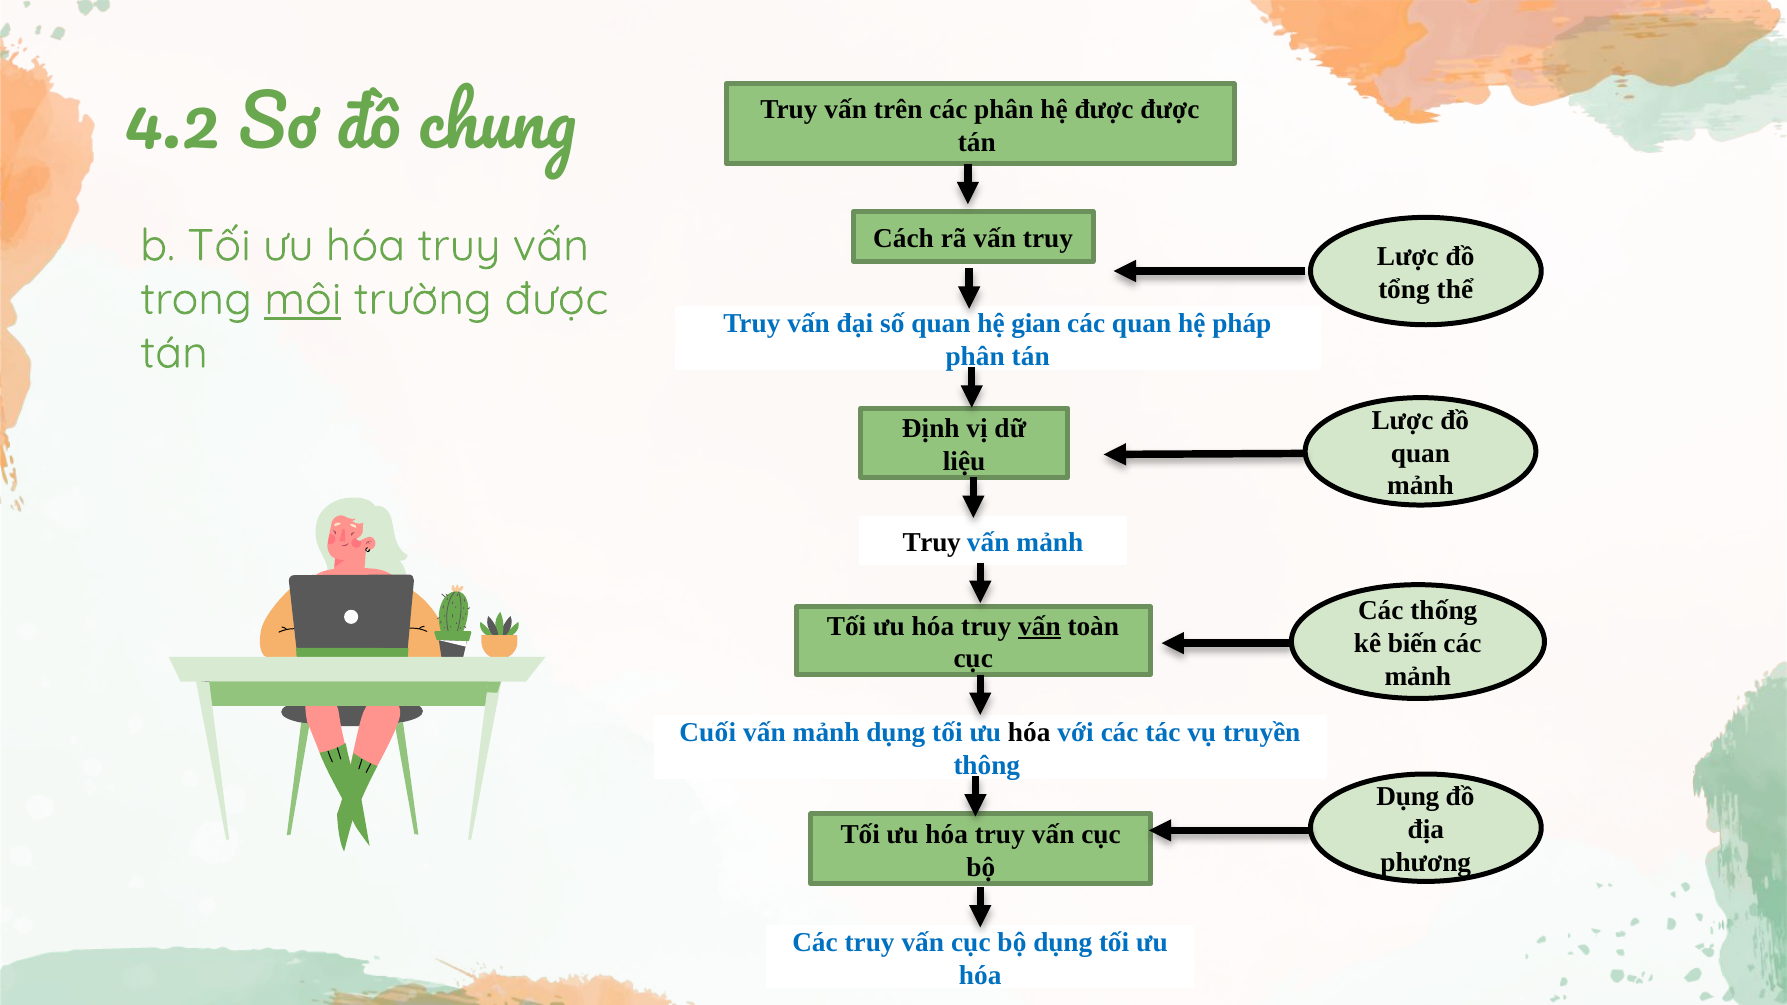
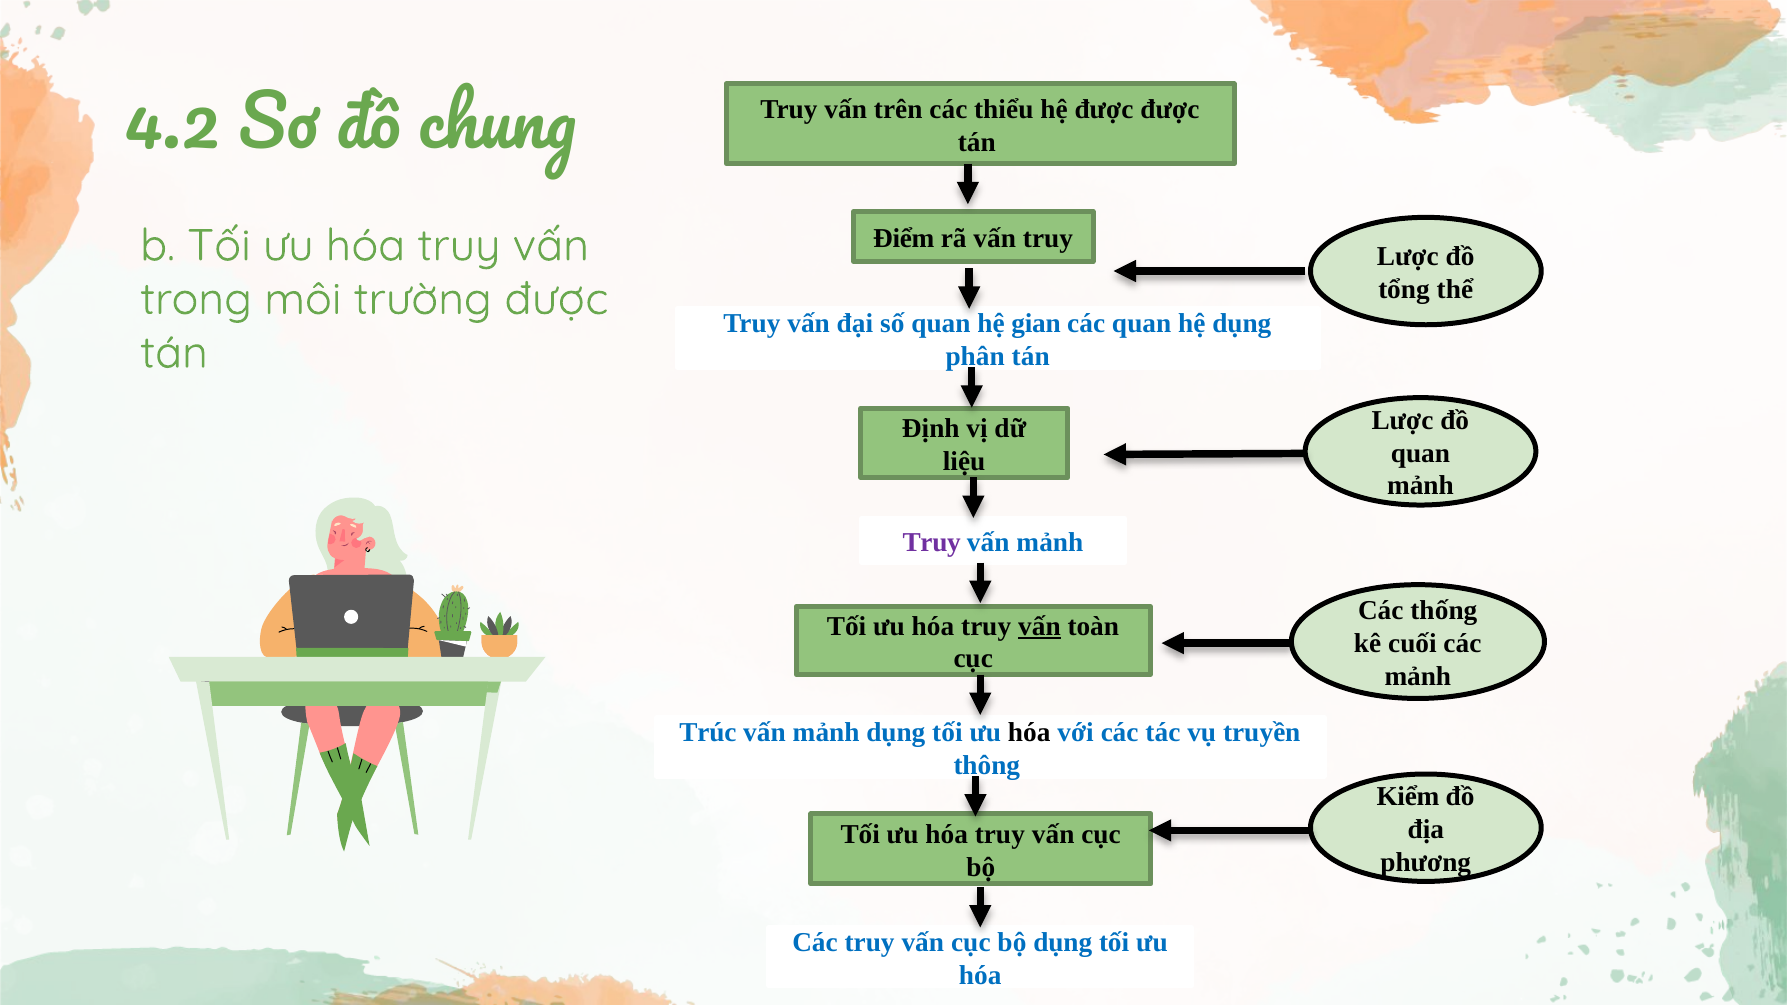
các phân: phân -> thiểu (1004, 109)
Cách: Cách -> Điểm (904, 238)
môi underline: present -> none (303, 299)
hệ pháp: pháp -> dụng (1242, 324)
Truy colour: black -> purple (932, 542)
biến: biến -> cuối (1412, 644)
Cuối: Cuối -> Trúc (708, 733)
Dụng: Dụng -> Kiểm (1408, 797)
